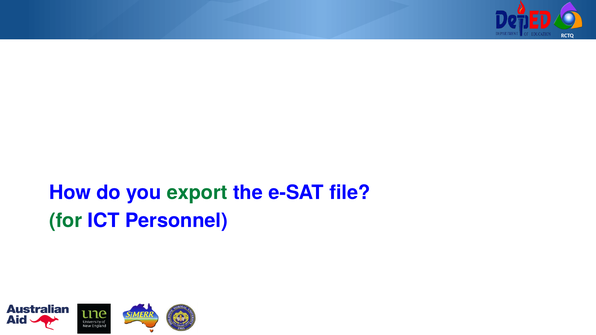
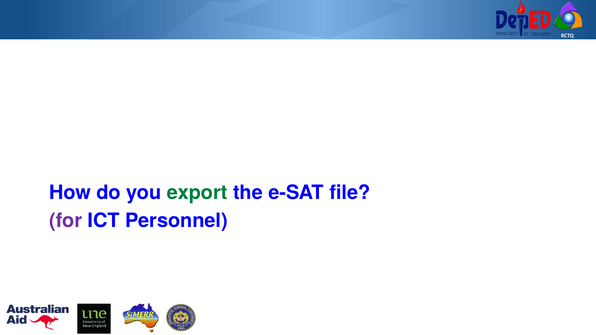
for colour: green -> purple (66, 221)
